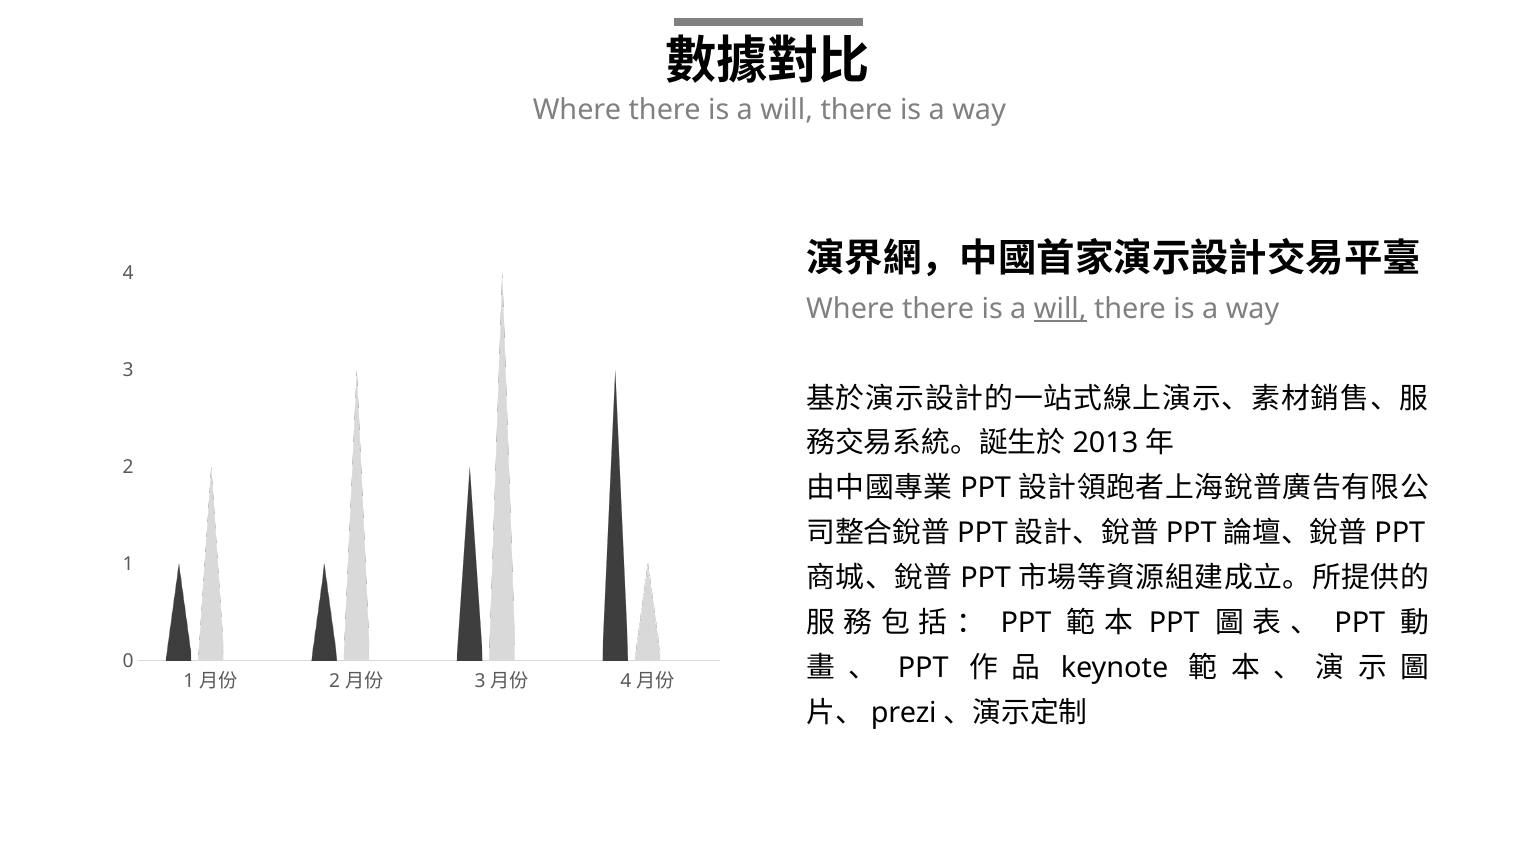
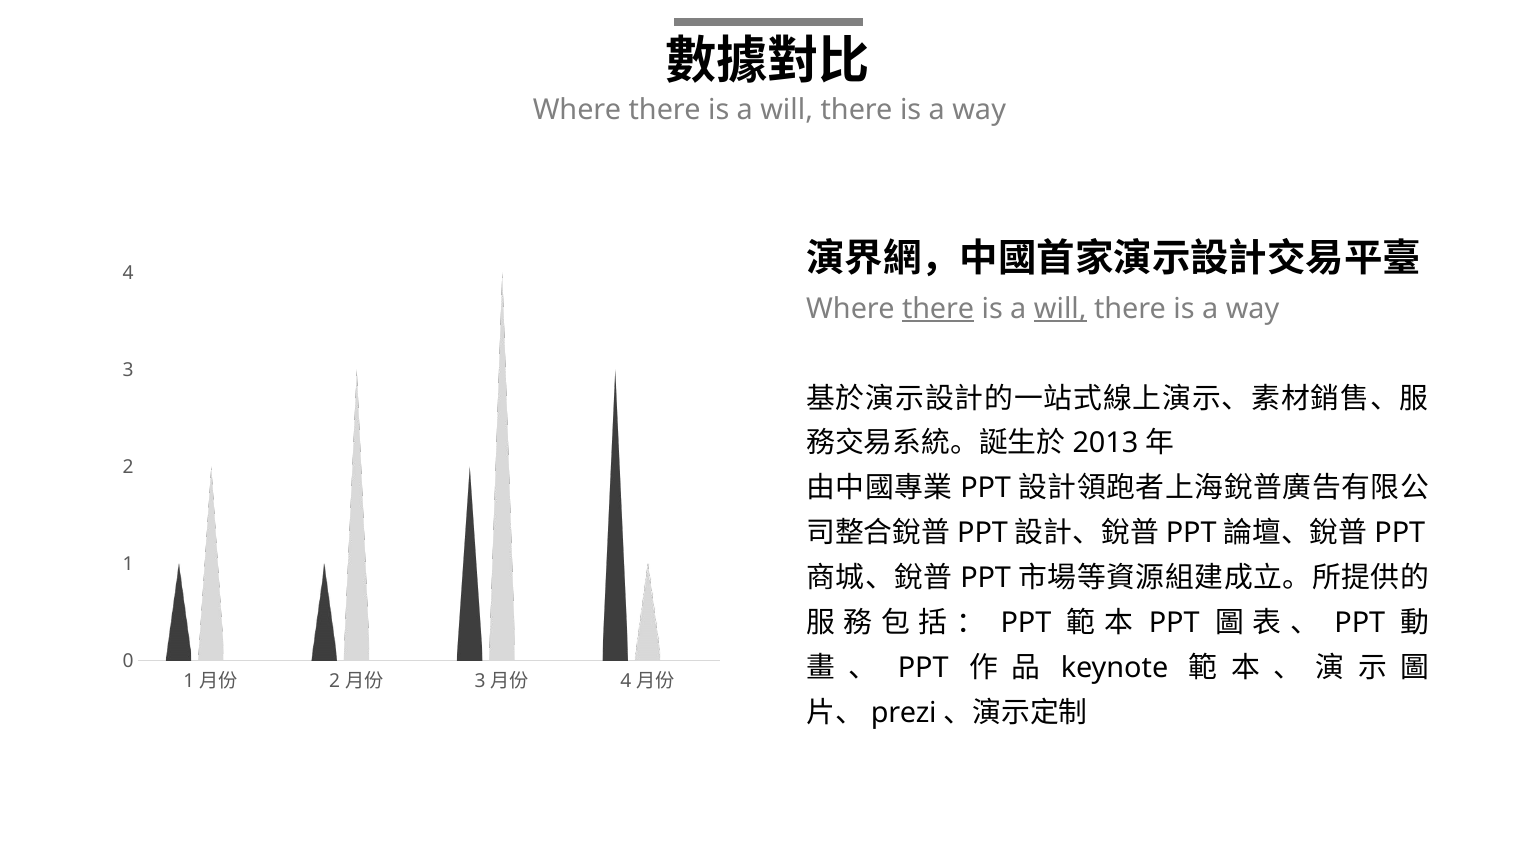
there underline: none -> present (938, 309)
